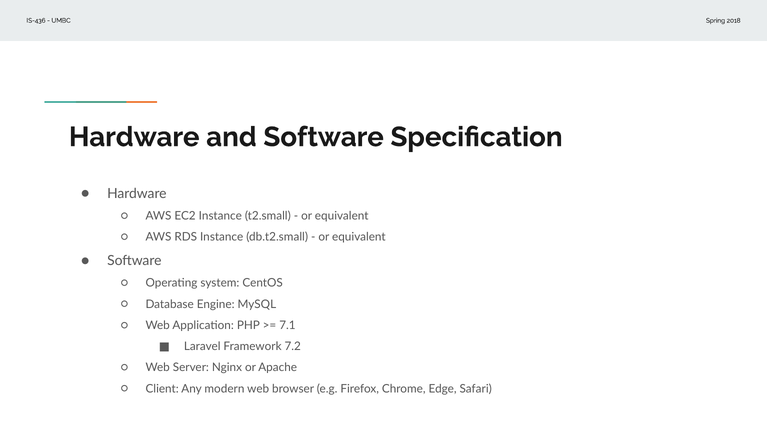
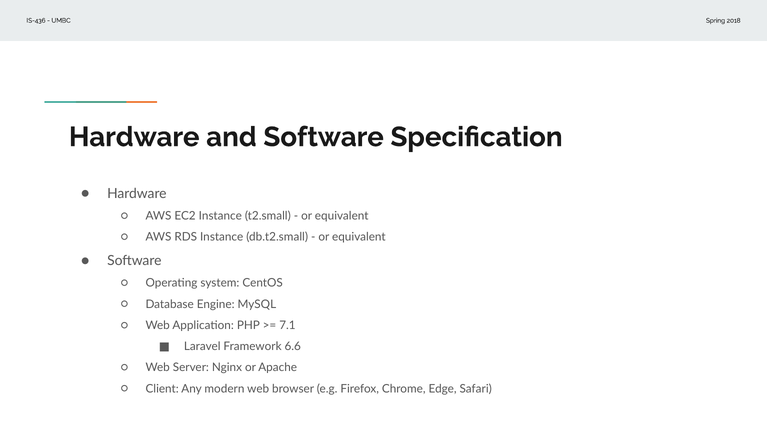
7.2: 7.2 -> 6.6 (293, 346)
